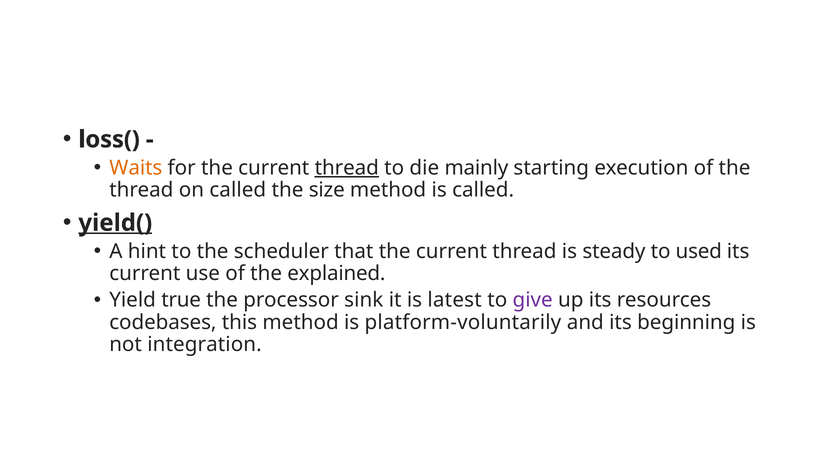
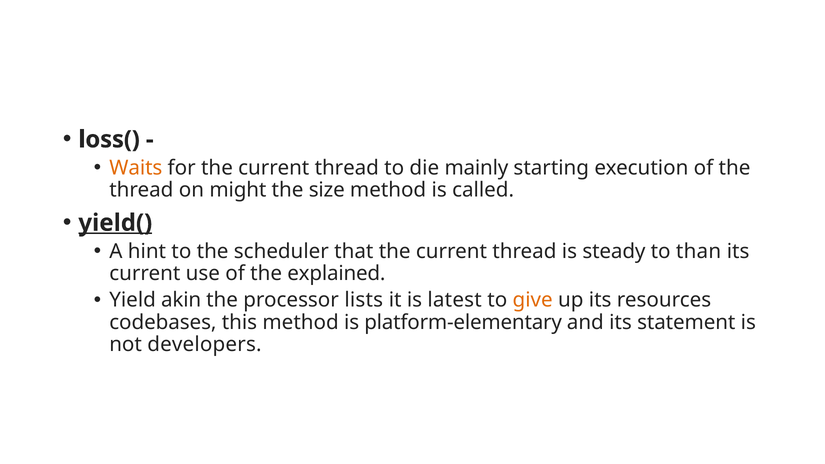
thread underline: present -> none (347, 168)
on called: called -> might (238, 190)
used: used -> than (699, 251)
true: true -> akin (181, 300)
sink: sink -> lists (364, 300)
give colour: purple -> orange (533, 300)
platform-voluntarily: platform-voluntarily -> platform-elementary (463, 322)
beginning: beginning -> statement (686, 322)
integration: integration -> developers (204, 345)
